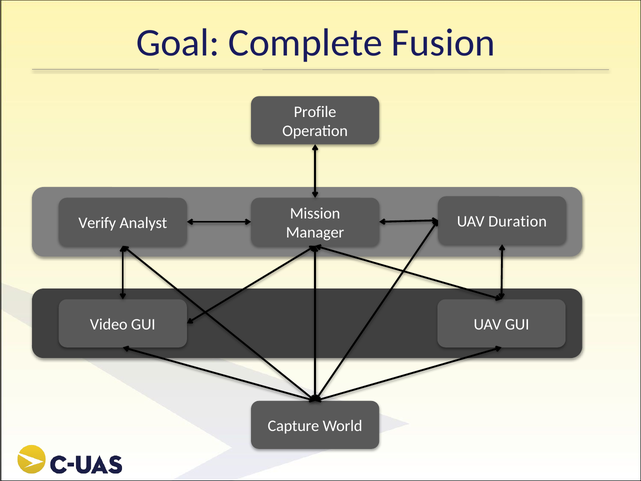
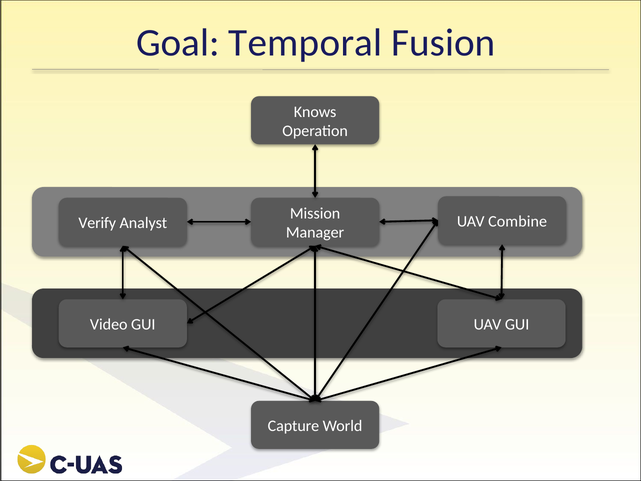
Complete: Complete -> Temporal (305, 43)
Profile: Profile -> Knows (315, 112)
Duration: Duration -> Combine (518, 221)
